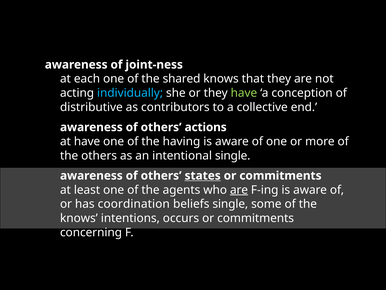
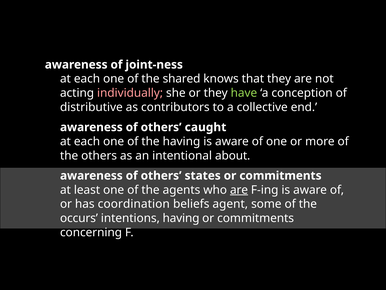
individually colour: light blue -> pink (130, 93)
actions: actions -> caught (206, 127)
have: have -> each (87, 141)
intentional single: single -> about (233, 155)
states underline: present -> none (203, 175)
beliefs single: single -> agent (230, 204)
knows: knows -> occurs (79, 218)
intentions occurs: occurs -> having (181, 218)
